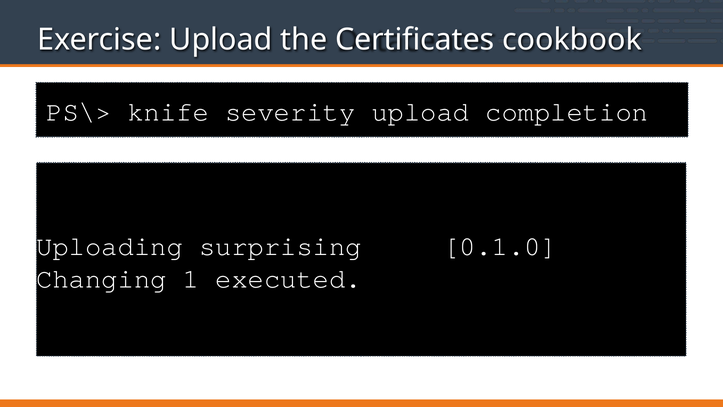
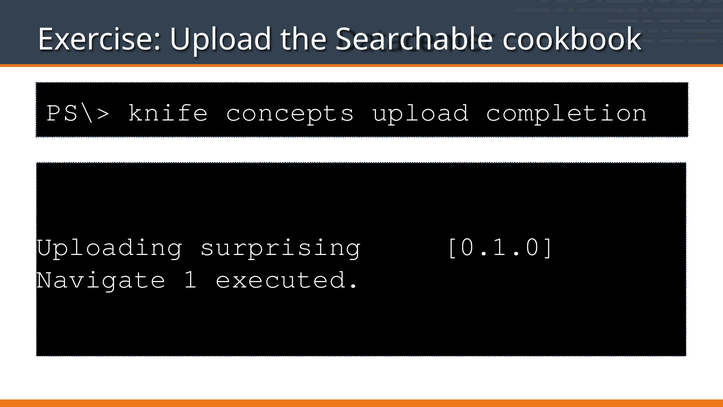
Certificates: Certificates -> Searchable (415, 40)
severity: severity -> concepts (290, 111)
Changing: Changing -> Navigate (101, 278)
